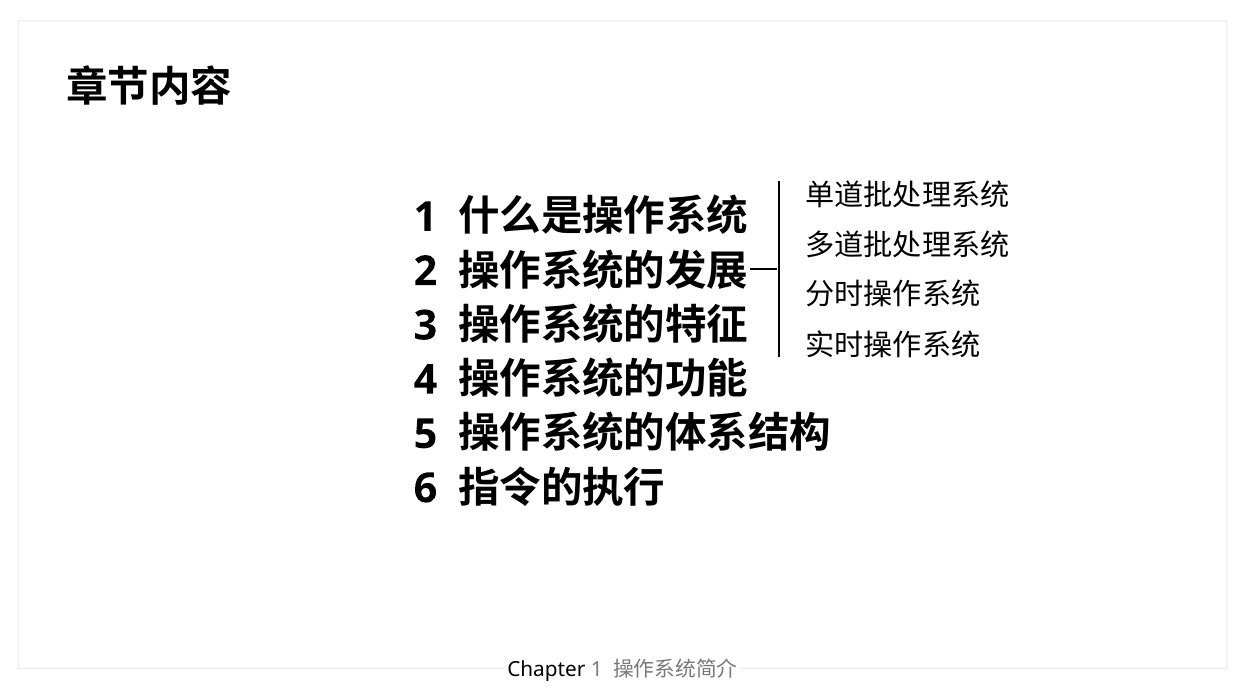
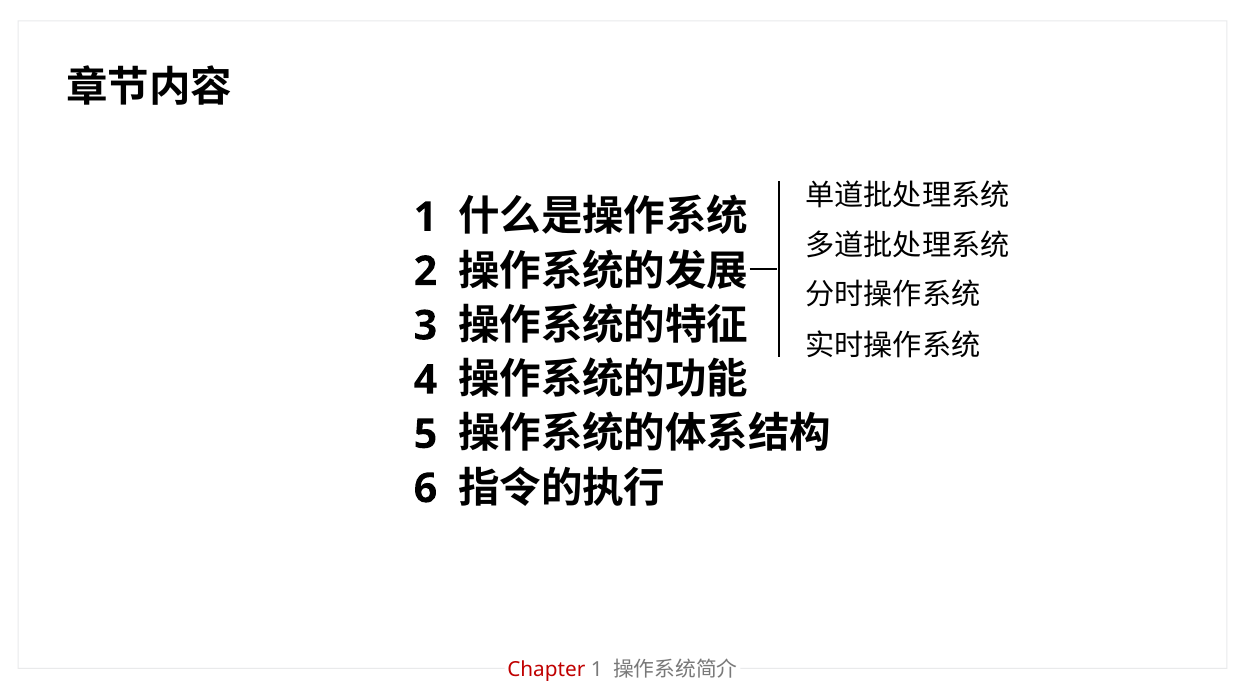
Chapter colour: black -> red (546, 670)
